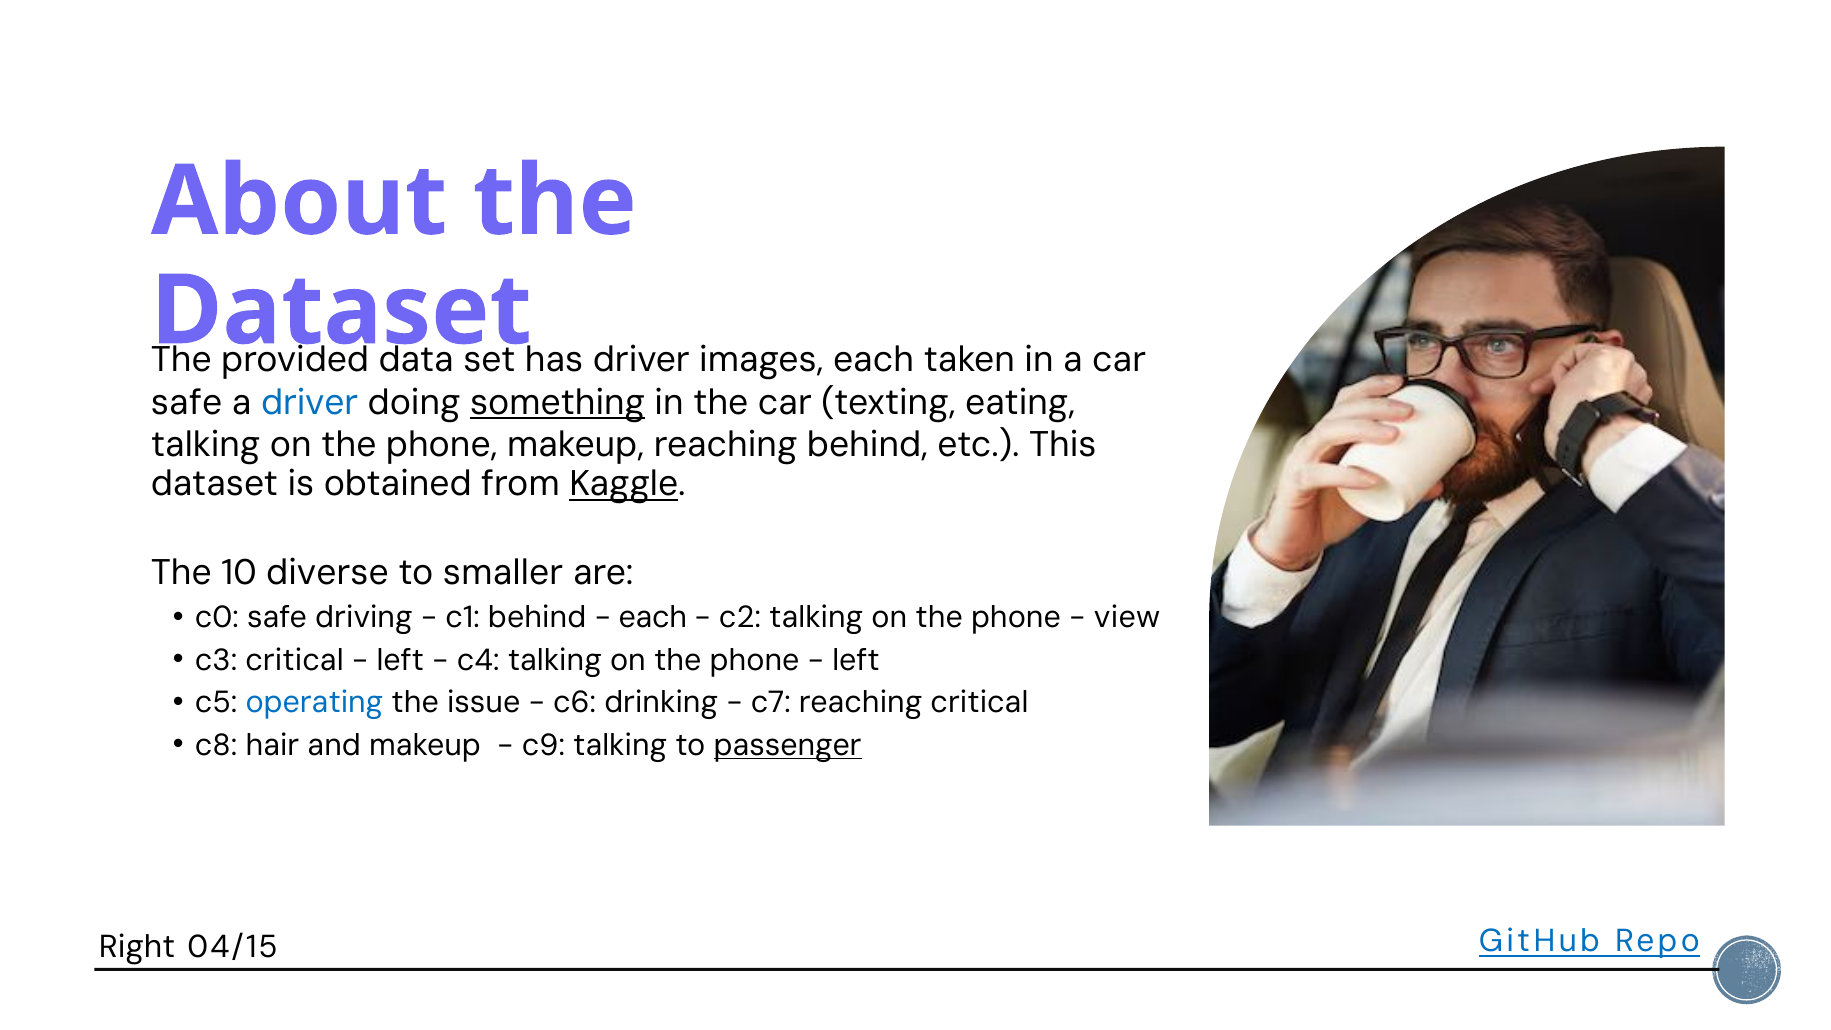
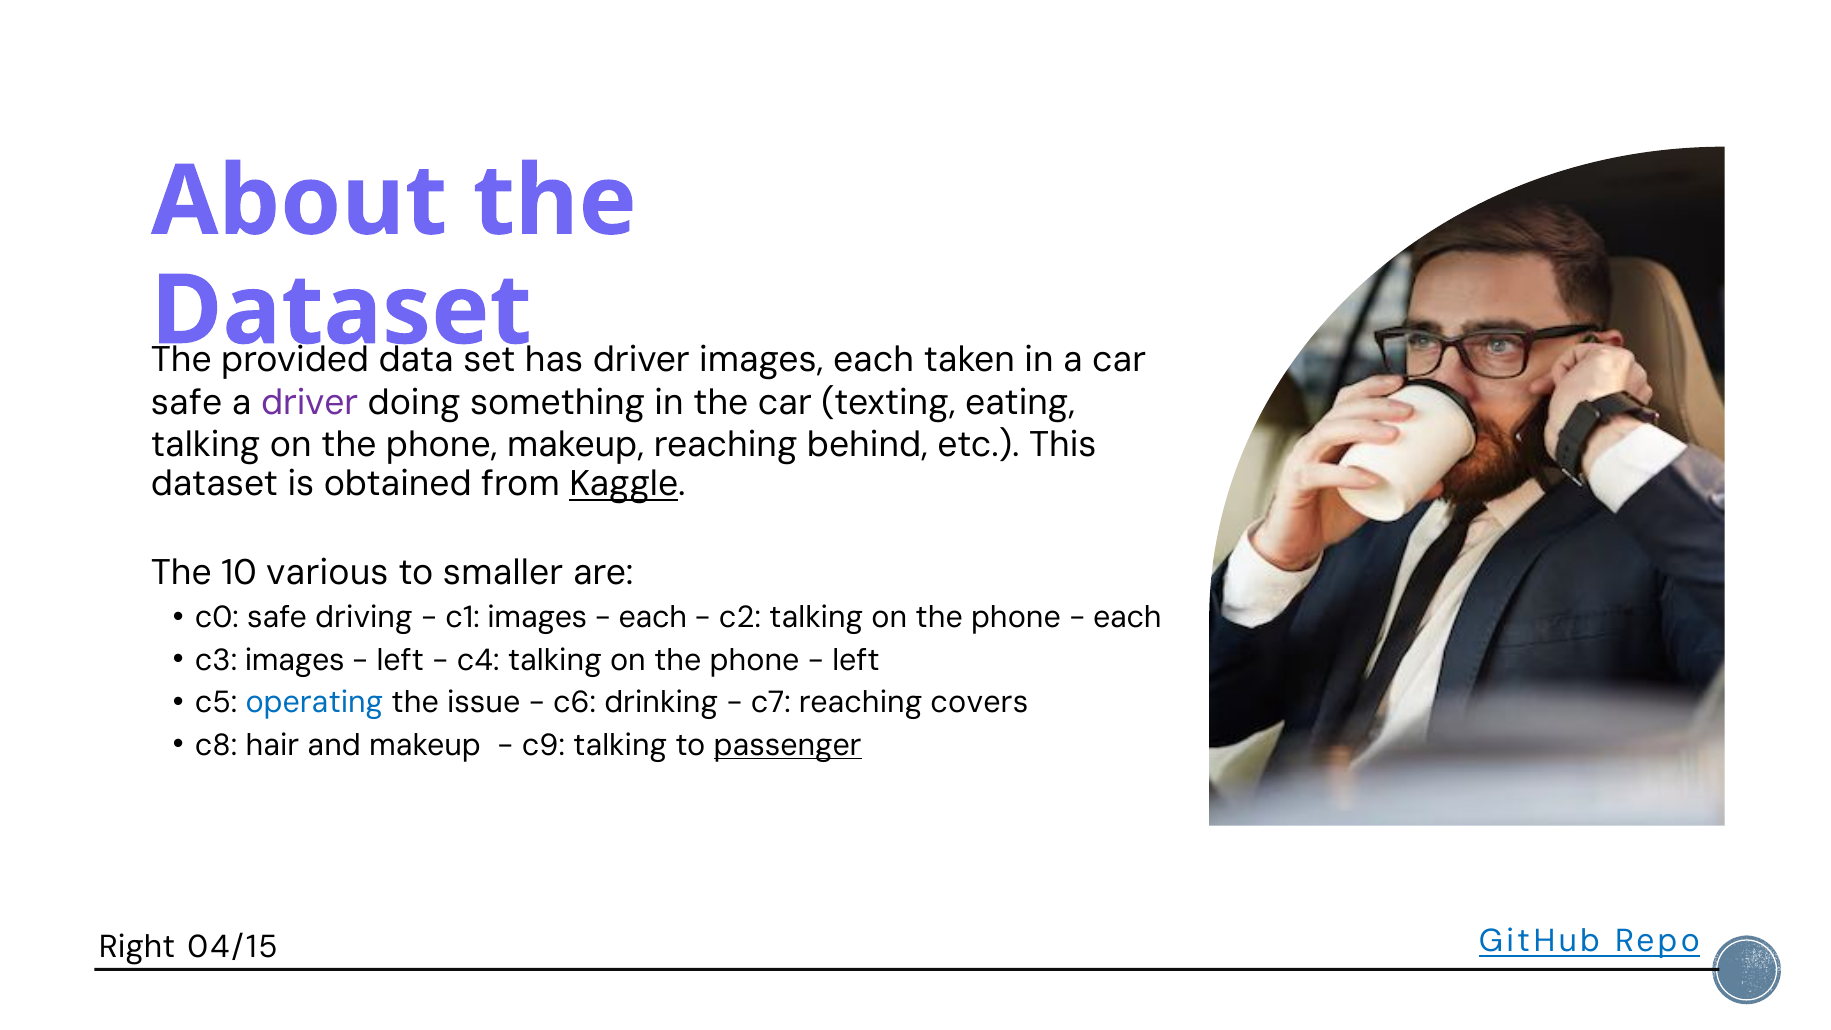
driver colour: blue -> purple (310, 403)
something underline: present -> none (558, 403)
diverse: diverse -> various (327, 573)
c1 behind: behind -> images (537, 618)
view: view -> each (1127, 618)
c3 critical: critical -> images (295, 660)
reaching critical: critical -> covers (979, 703)
